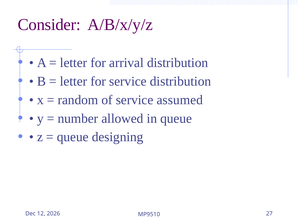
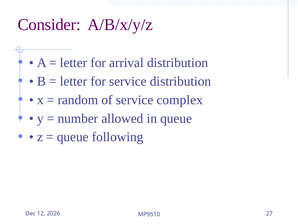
assumed: assumed -> complex (180, 100)
designing: designing -> following (118, 137)
